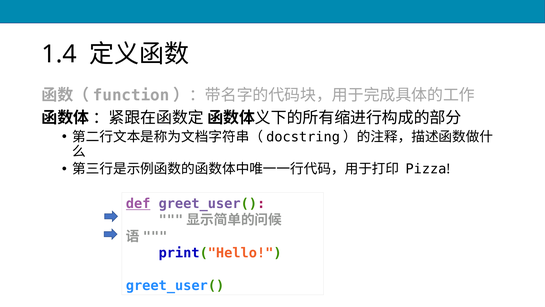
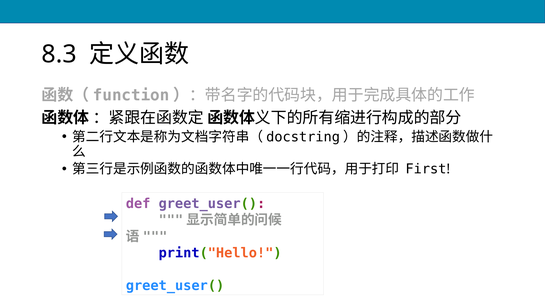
1.4: 1.4 -> 8.3 (59, 54)
Pizza: Pizza -> First (426, 169)
def underline: present -> none (138, 203)
